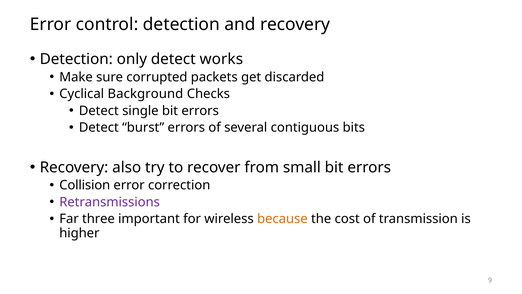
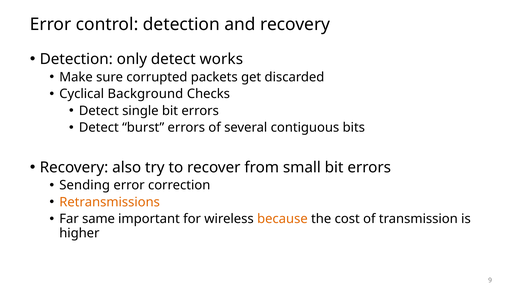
Collision: Collision -> Sending (85, 185)
Retransmissions colour: purple -> orange (110, 202)
three: three -> same (99, 219)
